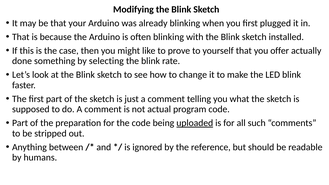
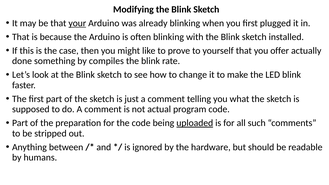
your underline: none -> present (77, 23)
selecting: selecting -> compiles (106, 61)
reference: reference -> hardware (211, 147)
